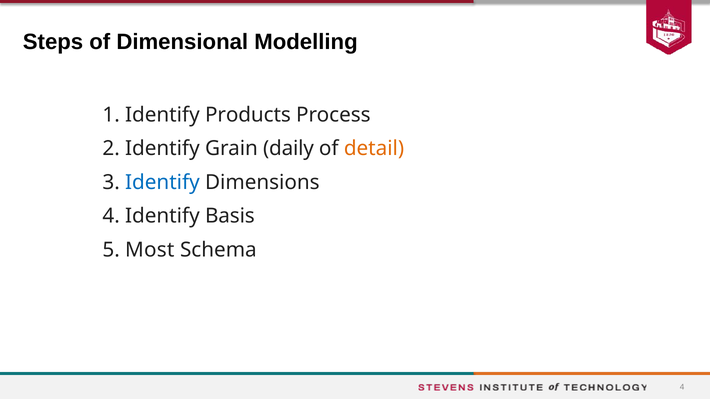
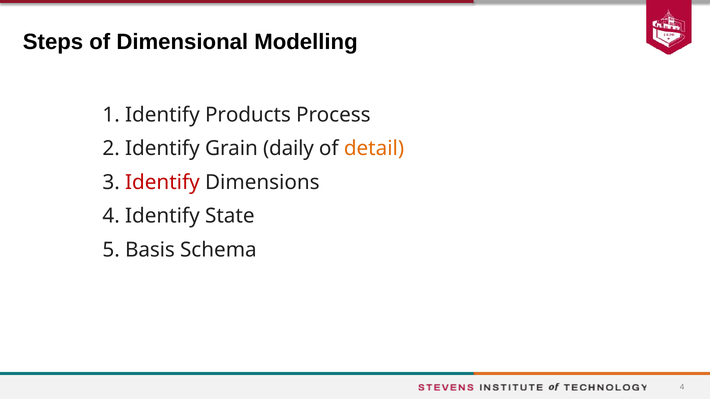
Identify colour: blue -> red (162, 182)
Basis: Basis -> State (230, 216)
Most: Most -> Basis (150, 250)
